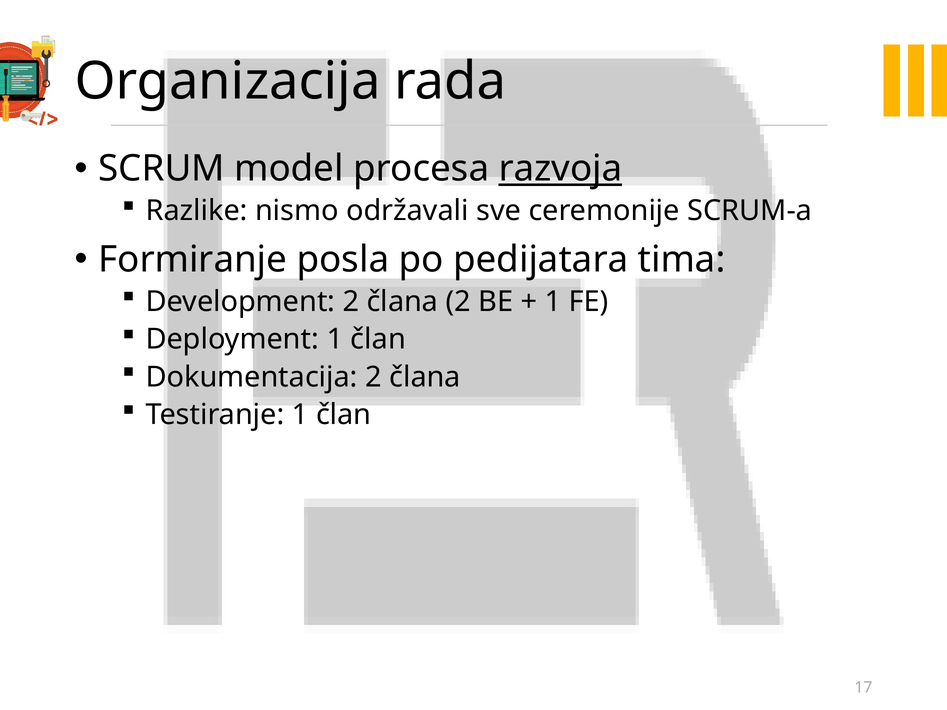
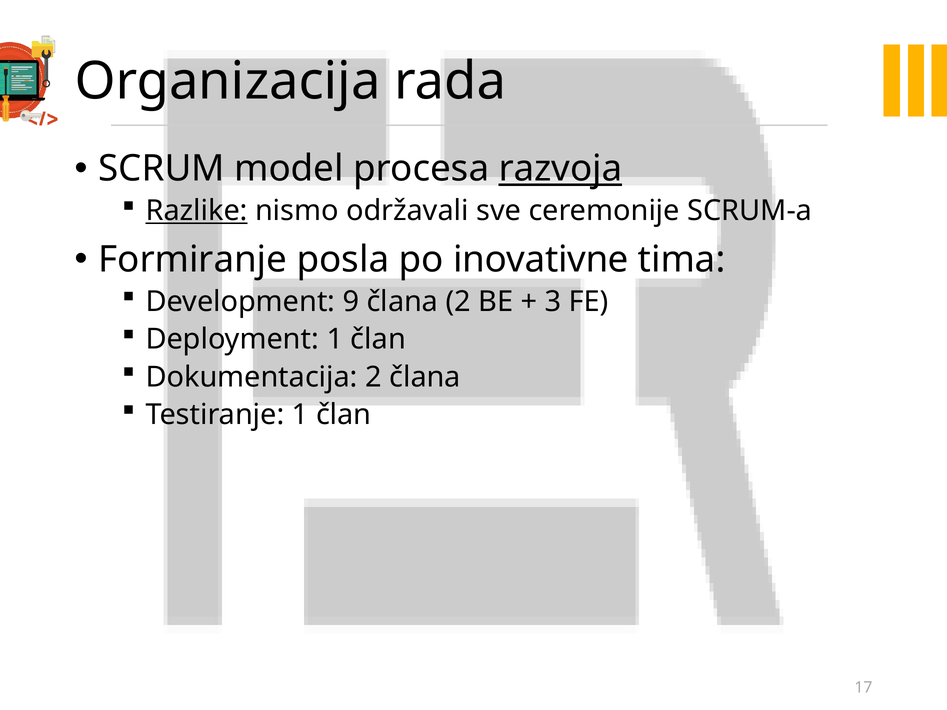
Razlike underline: none -> present (197, 211)
pedijatara: pedijatara -> inovativne (541, 260)
Development 2: 2 -> 9 (351, 302)
1: 1 -> 3 (553, 302)
